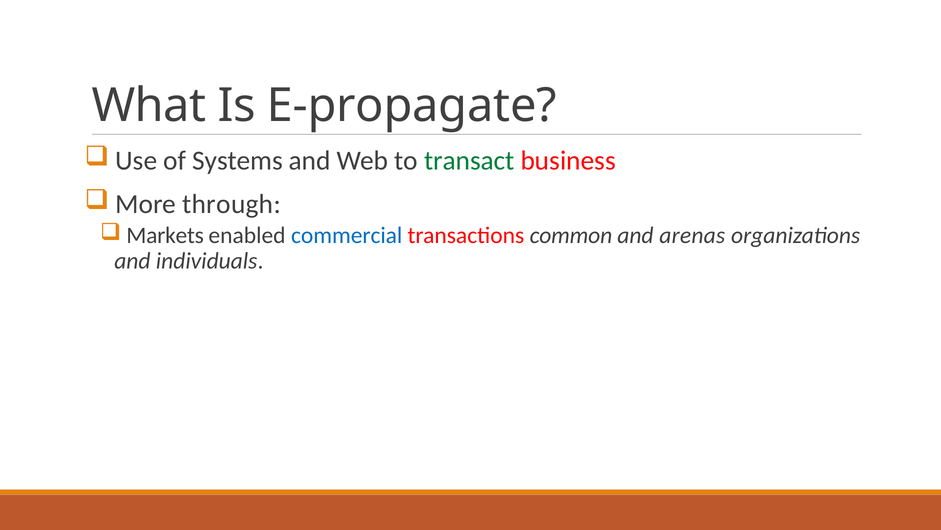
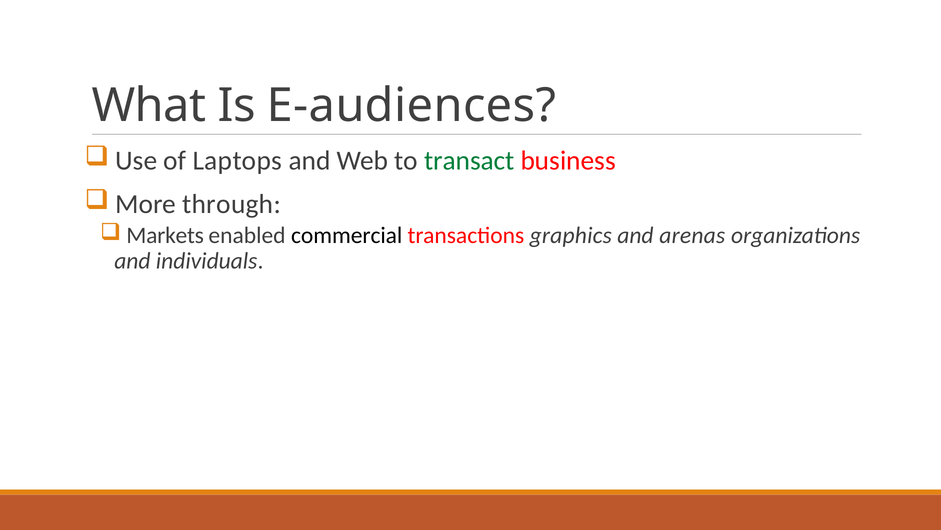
E-propagate: E-propagate -> E-audiences (411, 105)
Systems: Systems -> Laptops (237, 161)
commercial colour: blue -> black (347, 235)
common: common -> graphics (571, 235)
